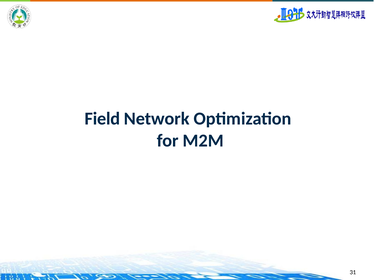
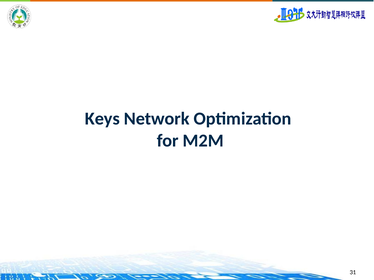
Field: Field -> Keys (102, 119)
